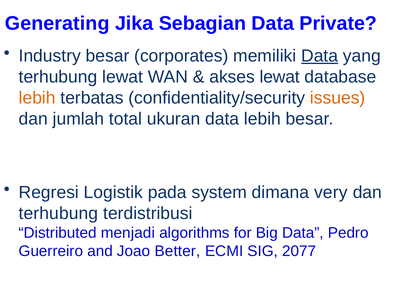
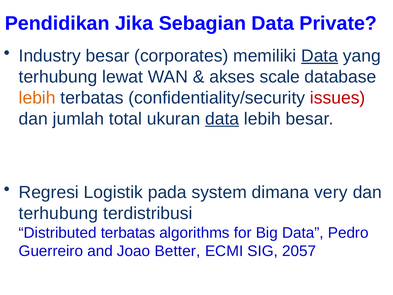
Generating: Generating -> Pendidikan (57, 23)
akses lewat: lewat -> scale (280, 77)
issues colour: orange -> red (338, 98)
data underline: none -> present (222, 119)
Distributed menjadi: menjadi -> terbatas (128, 233)
2077: 2077 -> 2057 (299, 251)
